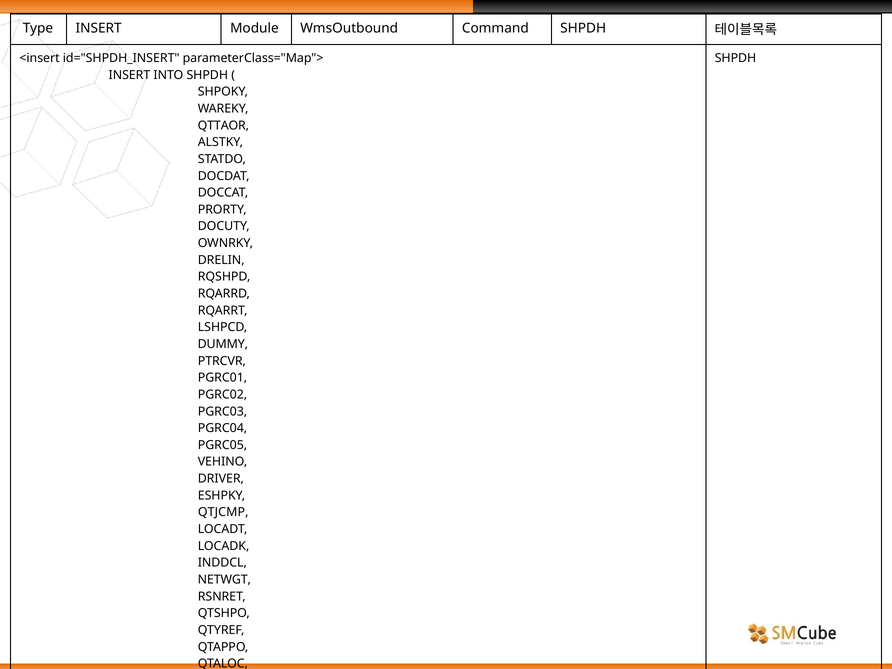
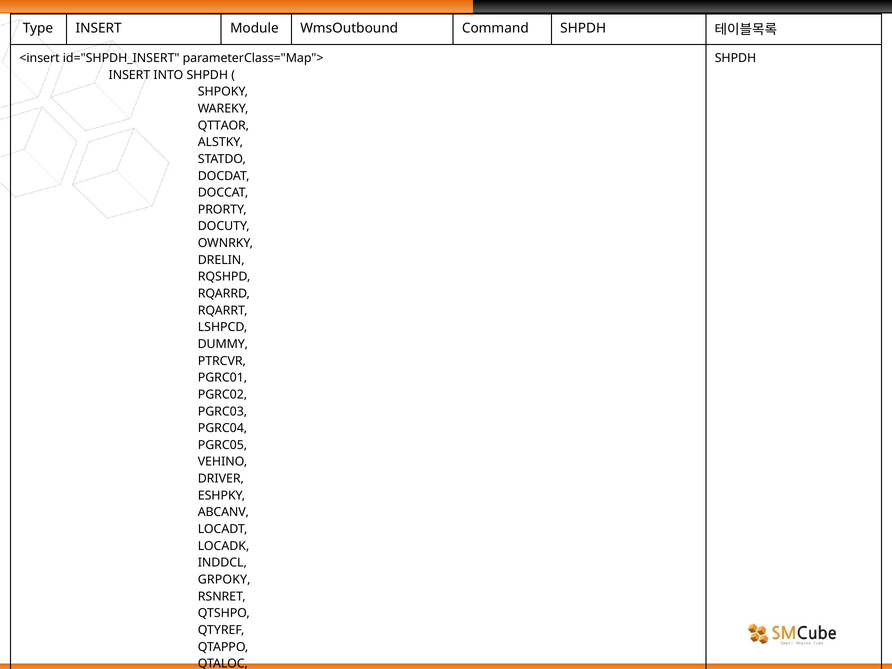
QTJCMP: QTJCMP -> ABCANV (223, 512)
NETWGT: NETWGT -> GRPOKY (224, 580)
